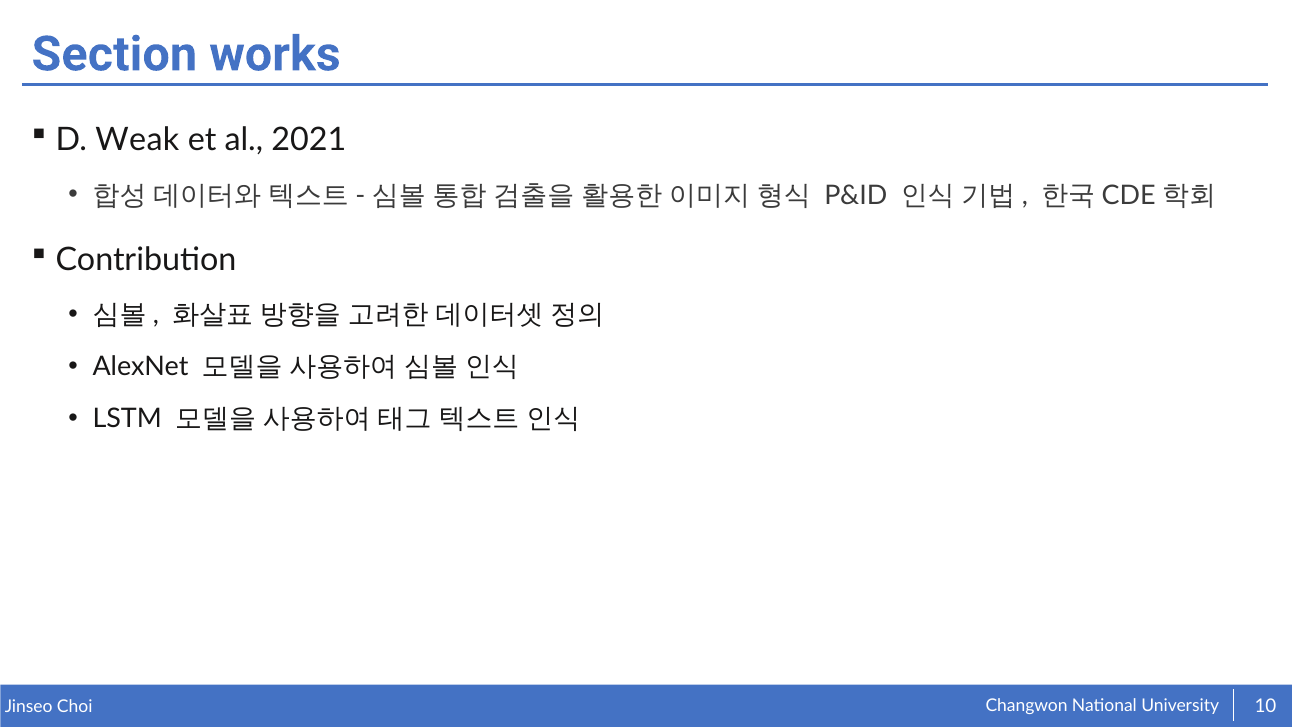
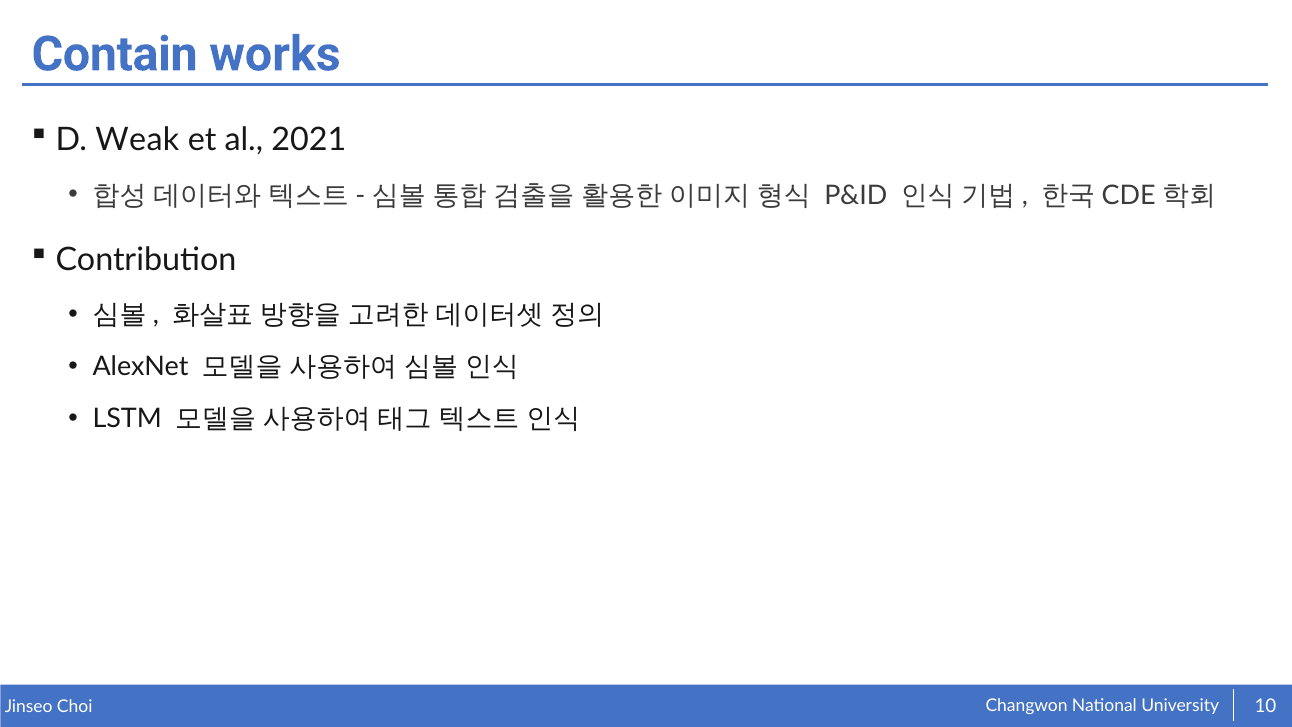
Section: Section -> Contain (115, 54)
